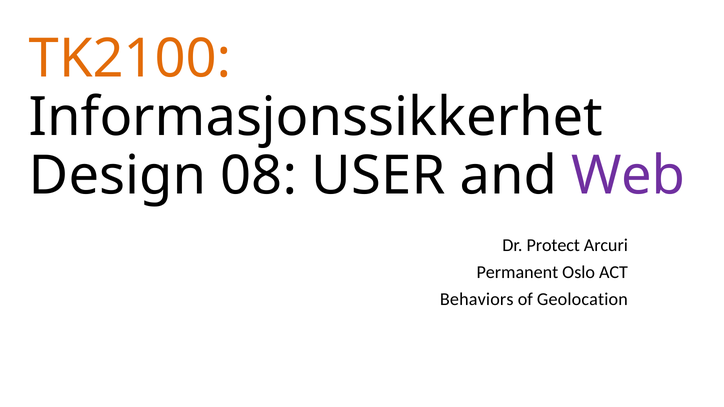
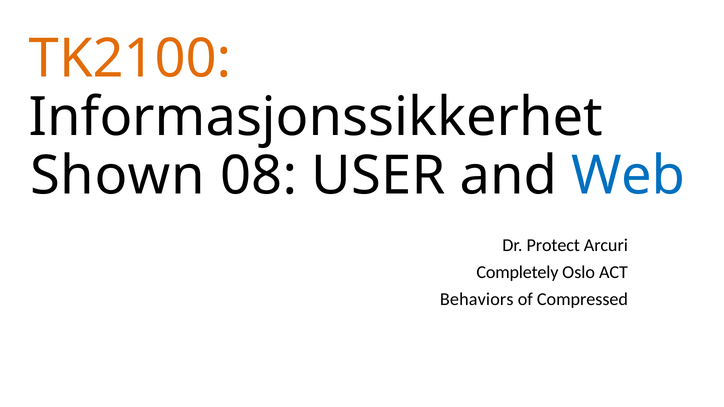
Design: Design -> Shown (117, 176)
Web colour: purple -> blue (628, 176)
Permanent: Permanent -> Completely (517, 272)
Geolocation: Geolocation -> Compressed (582, 299)
